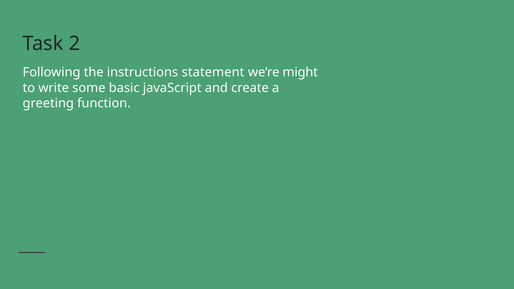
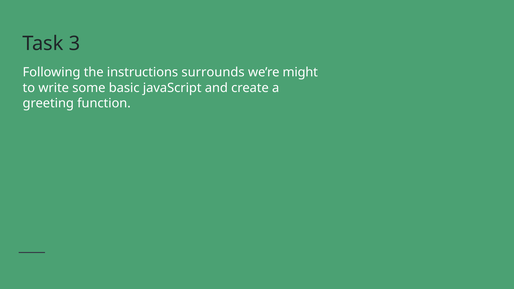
2: 2 -> 3 (74, 44)
statement: statement -> surrounds (213, 72)
